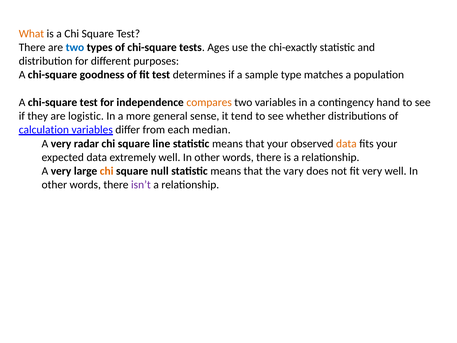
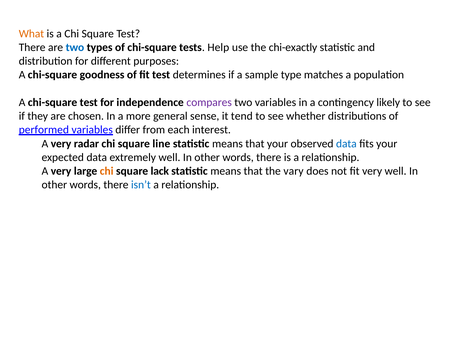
Ages: Ages -> Help (218, 47)
compares colour: orange -> purple (209, 102)
hand: hand -> likely (388, 102)
logistic: logistic -> chosen (86, 116)
calculation: calculation -> performed (44, 130)
median: median -> interest (212, 130)
data colour: orange -> blue (346, 144)
null: null -> lack (160, 171)
isn’t colour: purple -> blue (141, 185)
